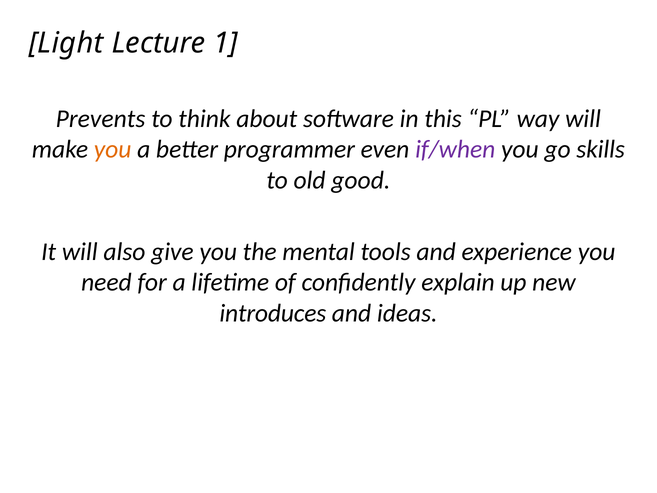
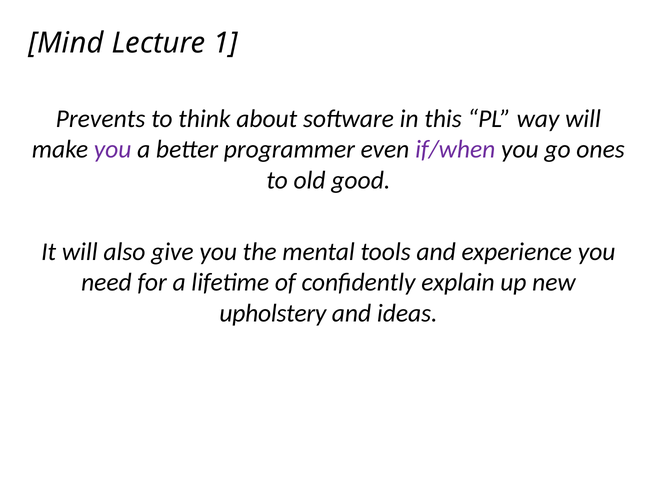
Light: Light -> Mind (66, 43)
you colour: orange -> purple (113, 149)
skills: skills -> ones (601, 149)
introduces: introduces -> upholstery (273, 313)
